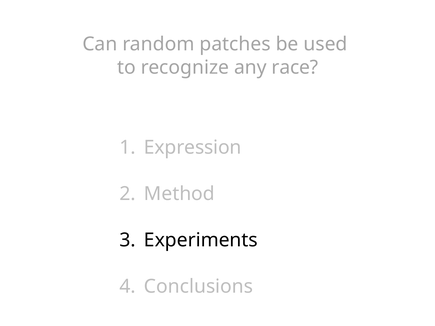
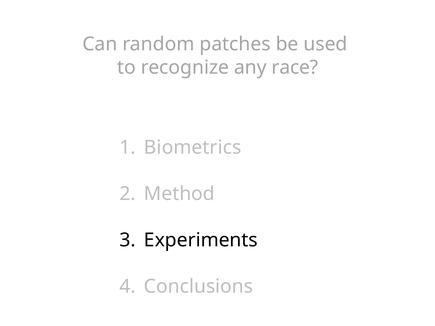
Expression: Expression -> Biometrics (193, 147)
